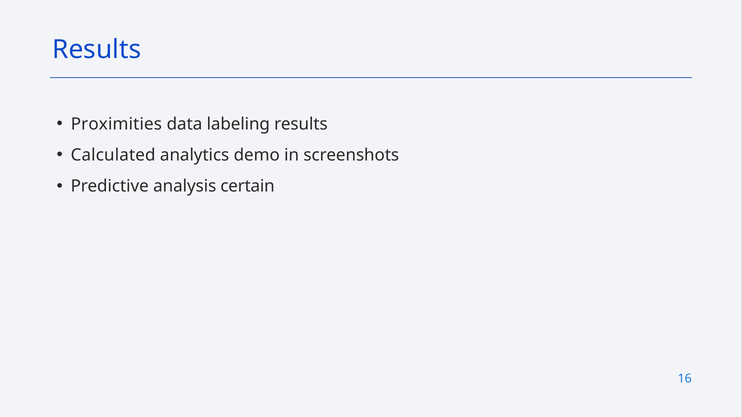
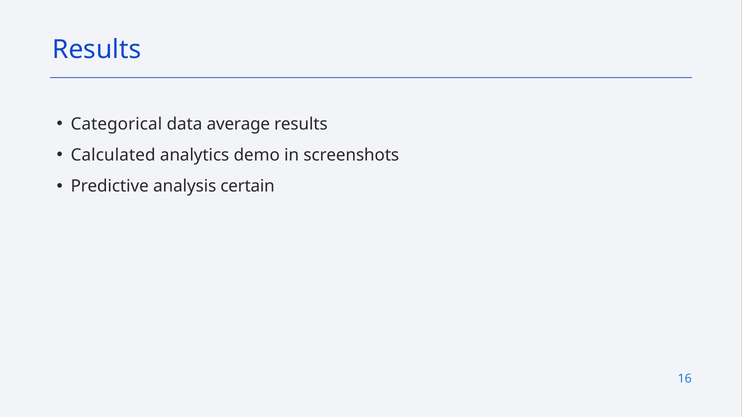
Proximities: Proximities -> Categorical (116, 124)
labeling: labeling -> average (238, 124)
